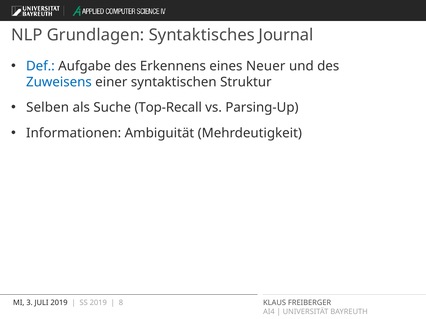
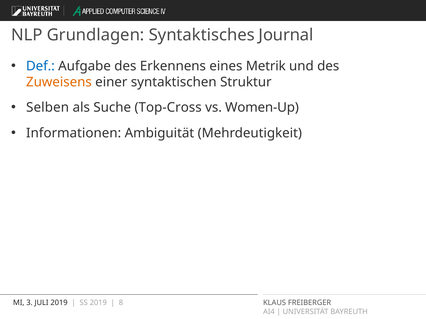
Neuer: Neuer -> Metrik (266, 66)
Zuweisens colour: blue -> orange (59, 82)
Top-Recall: Top-Recall -> Top-Cross (168, 108)
Parsing-Up: Parsing-Up -> Women-Up (262, 108)
